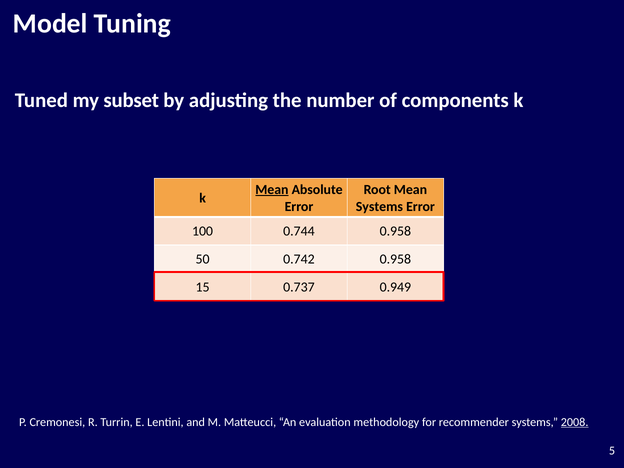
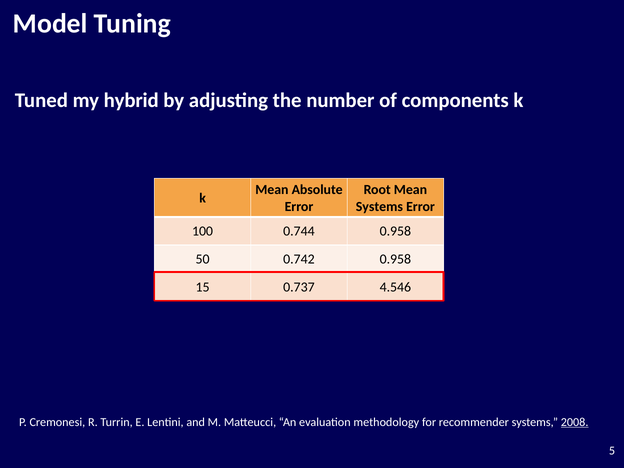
subset: subset -> hybrid (131, 100)
Mean underline: present -> none (272, 190)
0.949: 0.949 -> 4.546 (395, 287)
